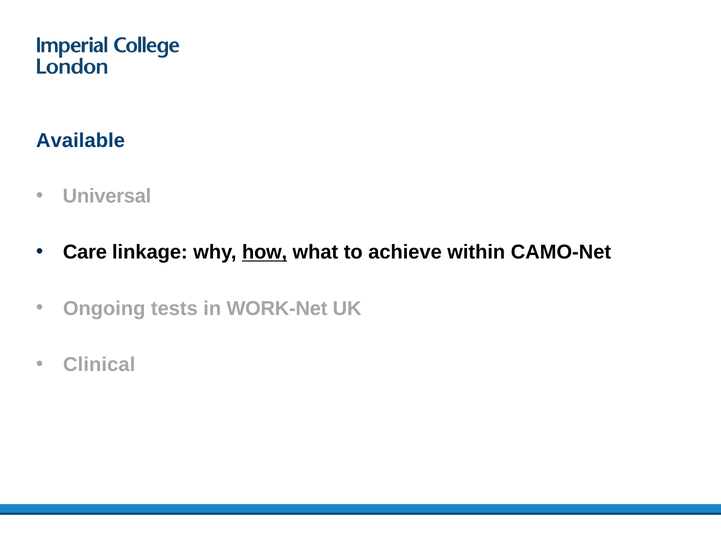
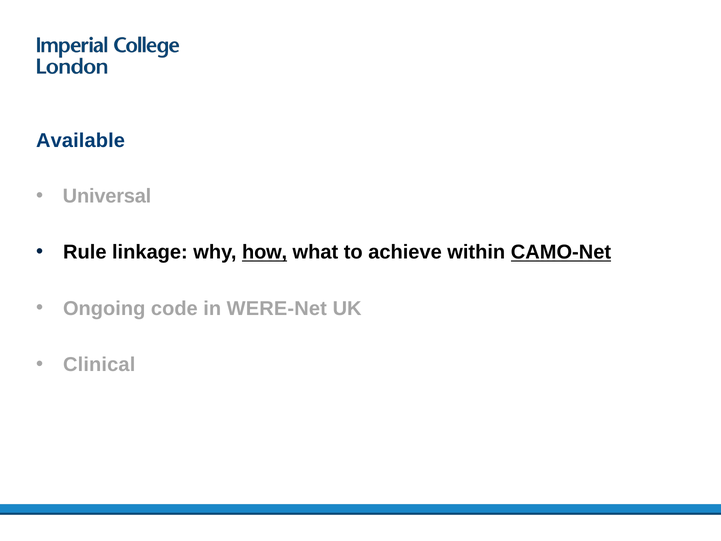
Care: Care -> Rule (85, 252)
CAMO-Net underline: none -> present (561, 252)
tests: tests -> code (174, 308)
WORK-Net: WORK-Net -> WERE-Net (277, 308)
